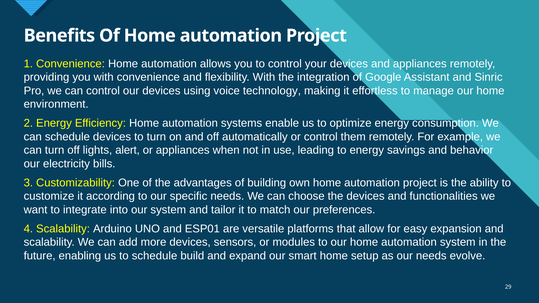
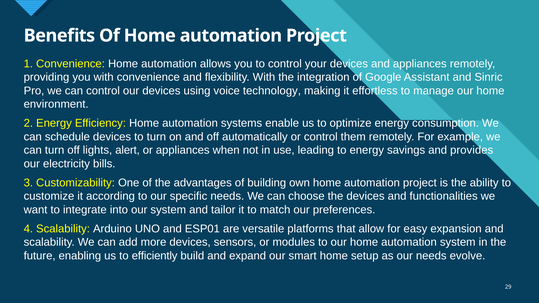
behavior: behavior -> provides (472, 150)
to schedule: schedule -> efficiently (155, 256)
